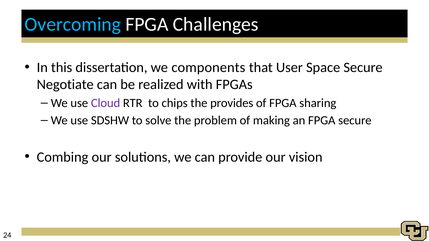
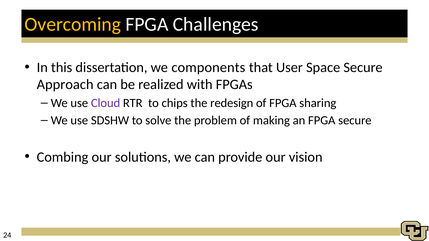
Overcoming colour: light blue -> yellow (73, 24)
Negotiate: Negotiate -> Approach (65, 85)
provides: provides -> redesign (232, 103)
